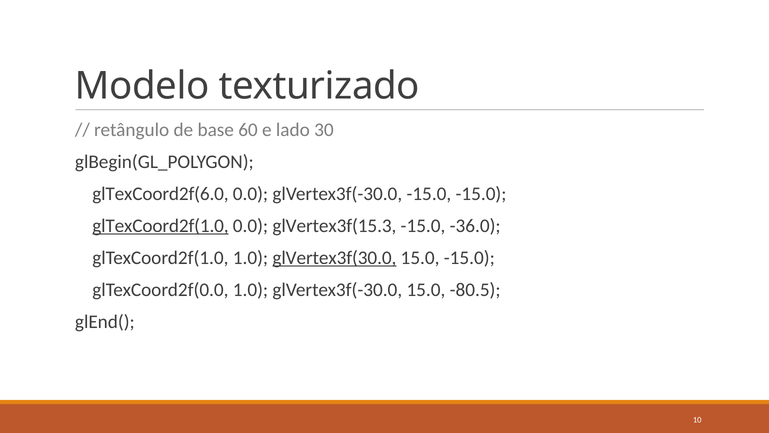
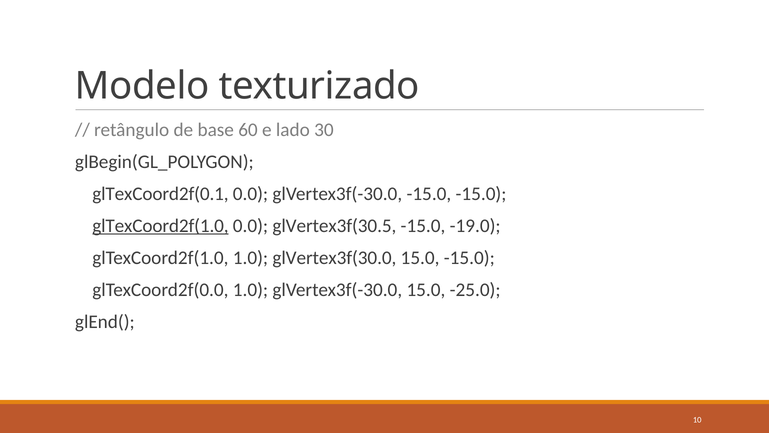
glTexCoord2f(6.0: glTexCoord2f(6.0 -> glTexCoord2f(0.1 (160, 194)
glVertex3f(15.3: glVertex3f(15.3 -> glVertex3f(30.5 (334, 225)
-36.0: -36.0 -> -19.0 (475, 225)
glVertex3f(30.0 underline: present -> none (334, 257)
-80.5: -80.5 -> -25.0 (475, 289)
